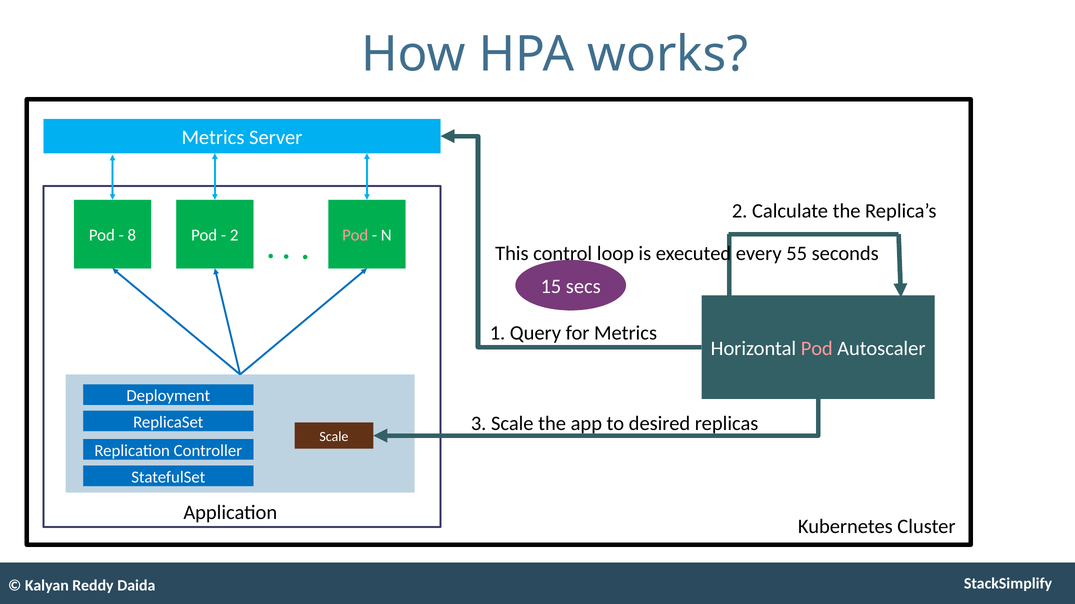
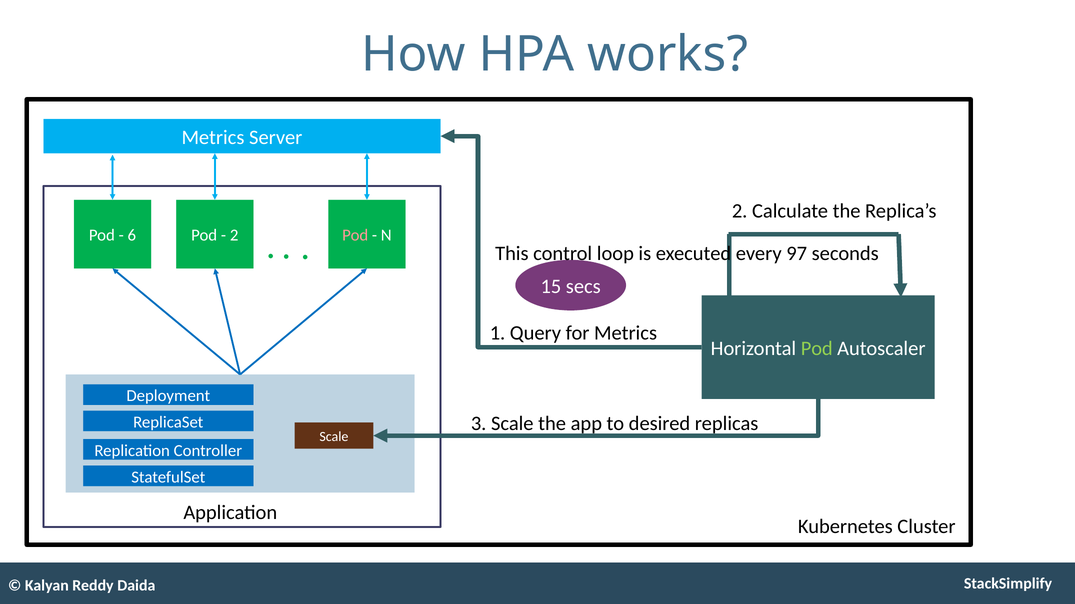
8: 8 -> 6 (132, 236)
55: 55 -> 97 (797, 254)
Pod colour: pink -> light green (817, 349)
